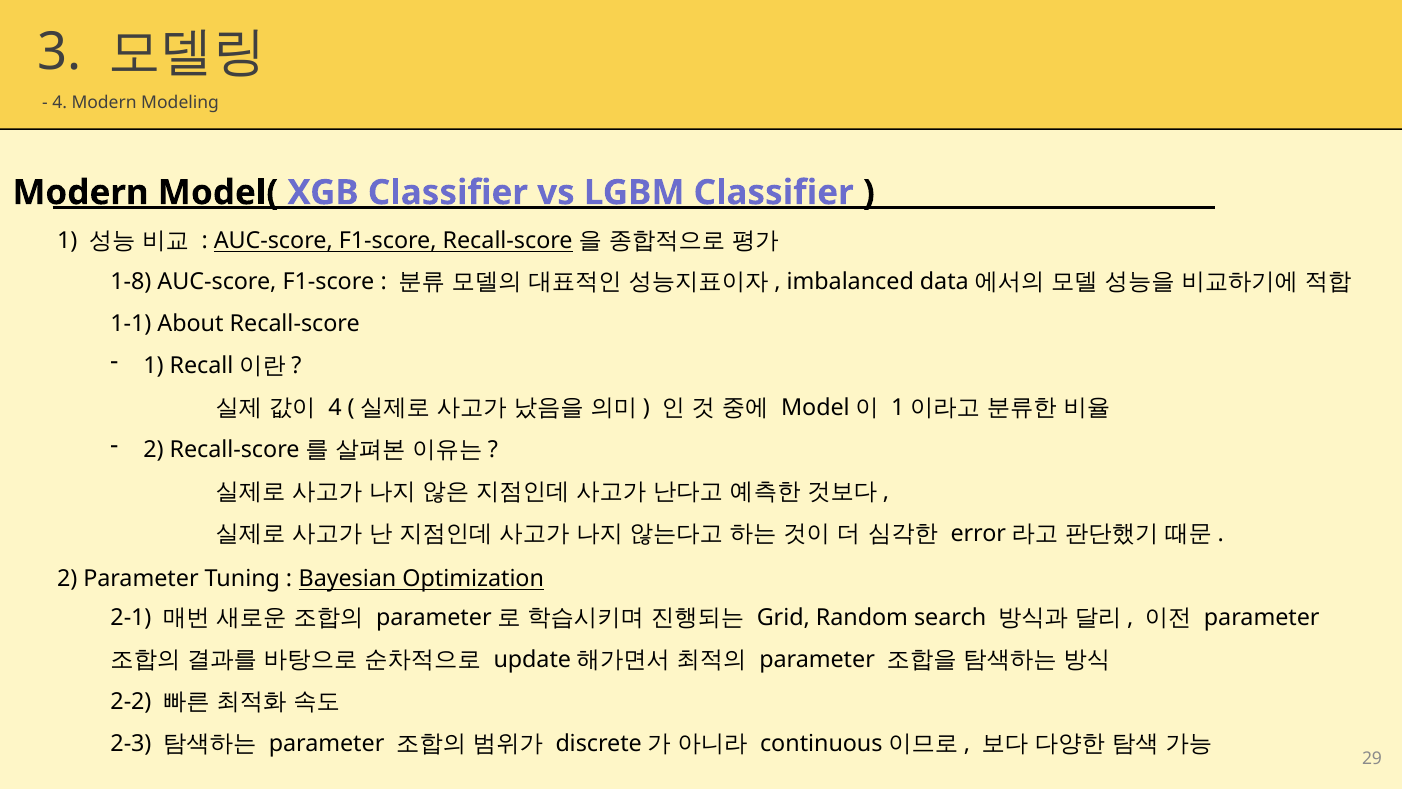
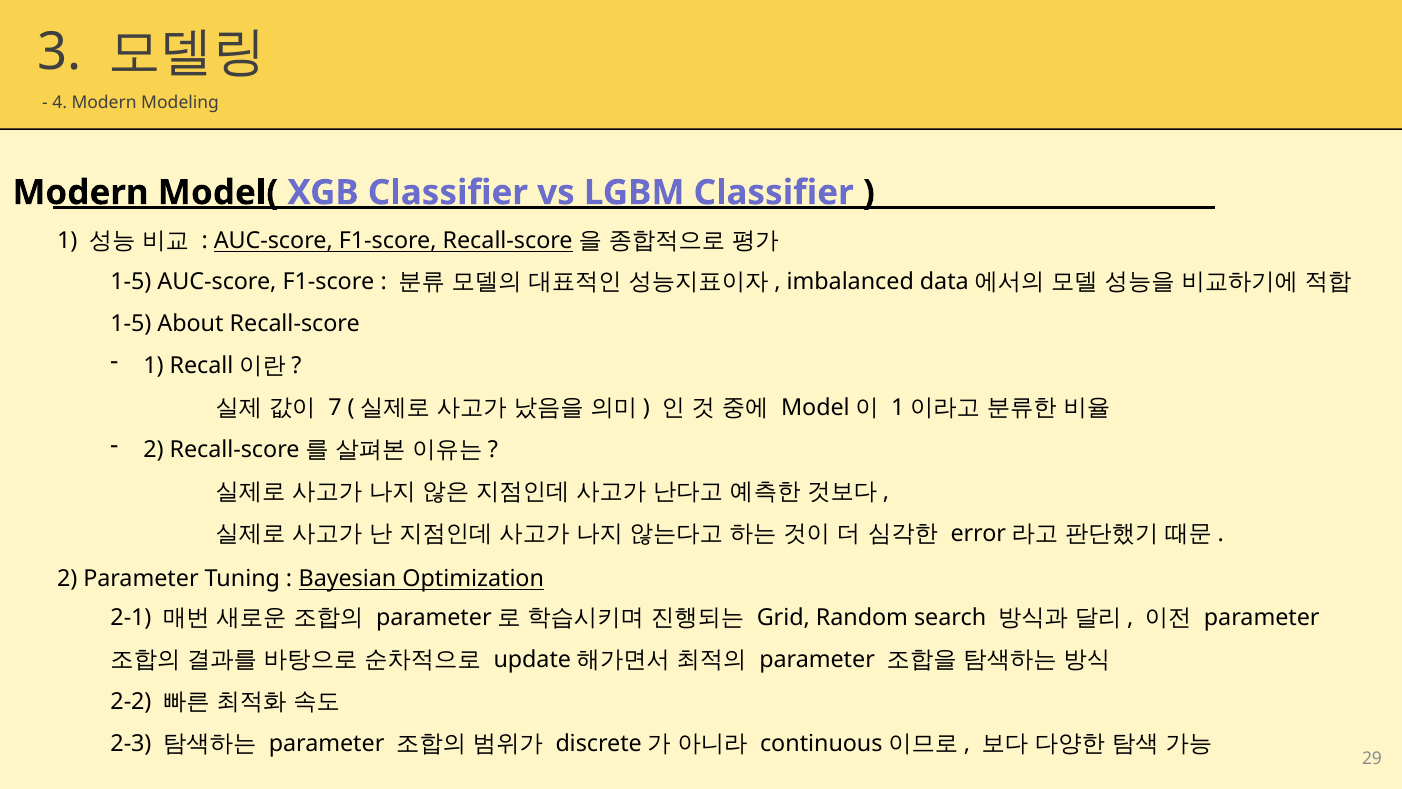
1-8: 1-8 -> 1-5 (131, 281)
1-1: 1-1 -> 1-5 (131, 323)
4: 4 -> 7 (335, 407)
